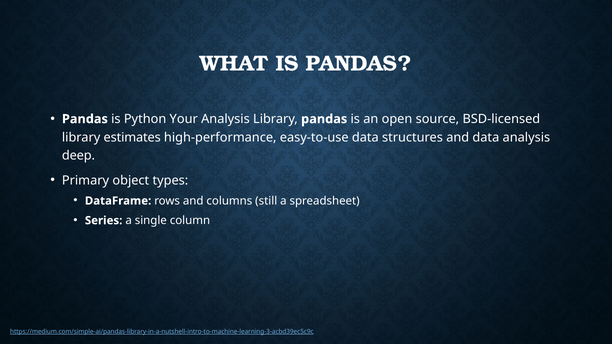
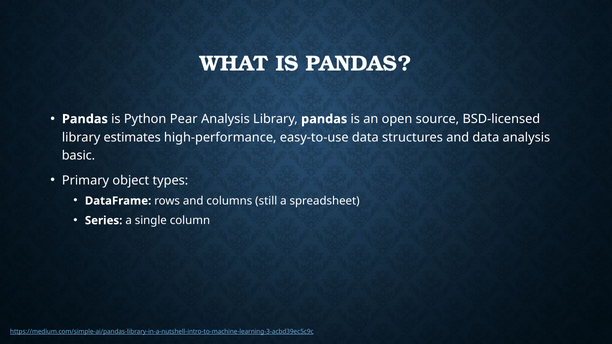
Your: Your -> Pear (184, 119)
deep: deep -> basic (78, 156)
